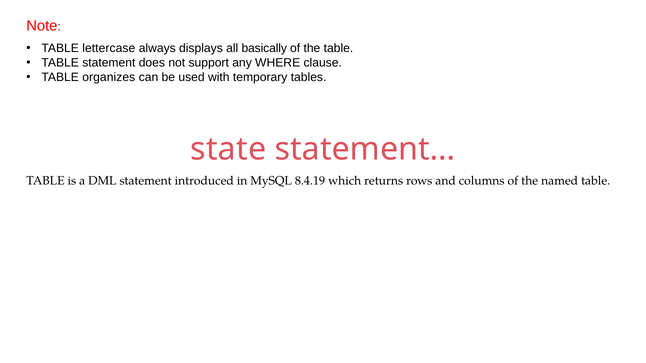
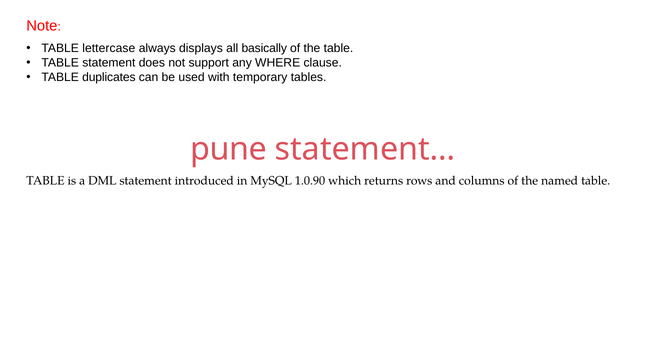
organizes: organizes -> duplicates (109, 78)
state: state -> pune (229, 149)
8.4.19: 8.4.19 -> 1.0.90 (310, 181)
